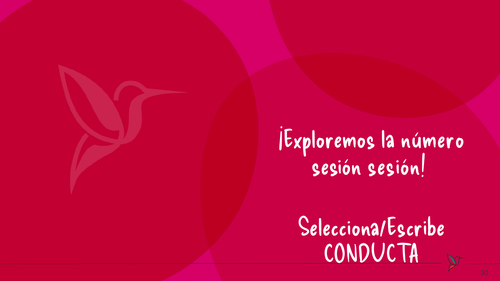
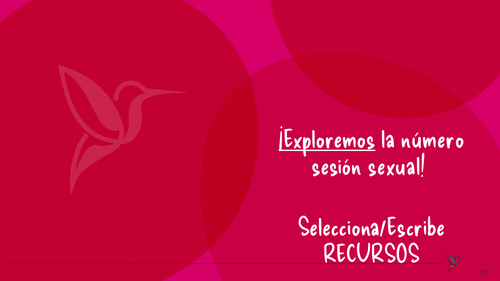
¡Exploremos underline: none -> present (327, 140)
sesión sesión: sesión -> sexual (397, 167)
CONDUCTA: CONDUCTA -> RECURSOS (372, 255)
